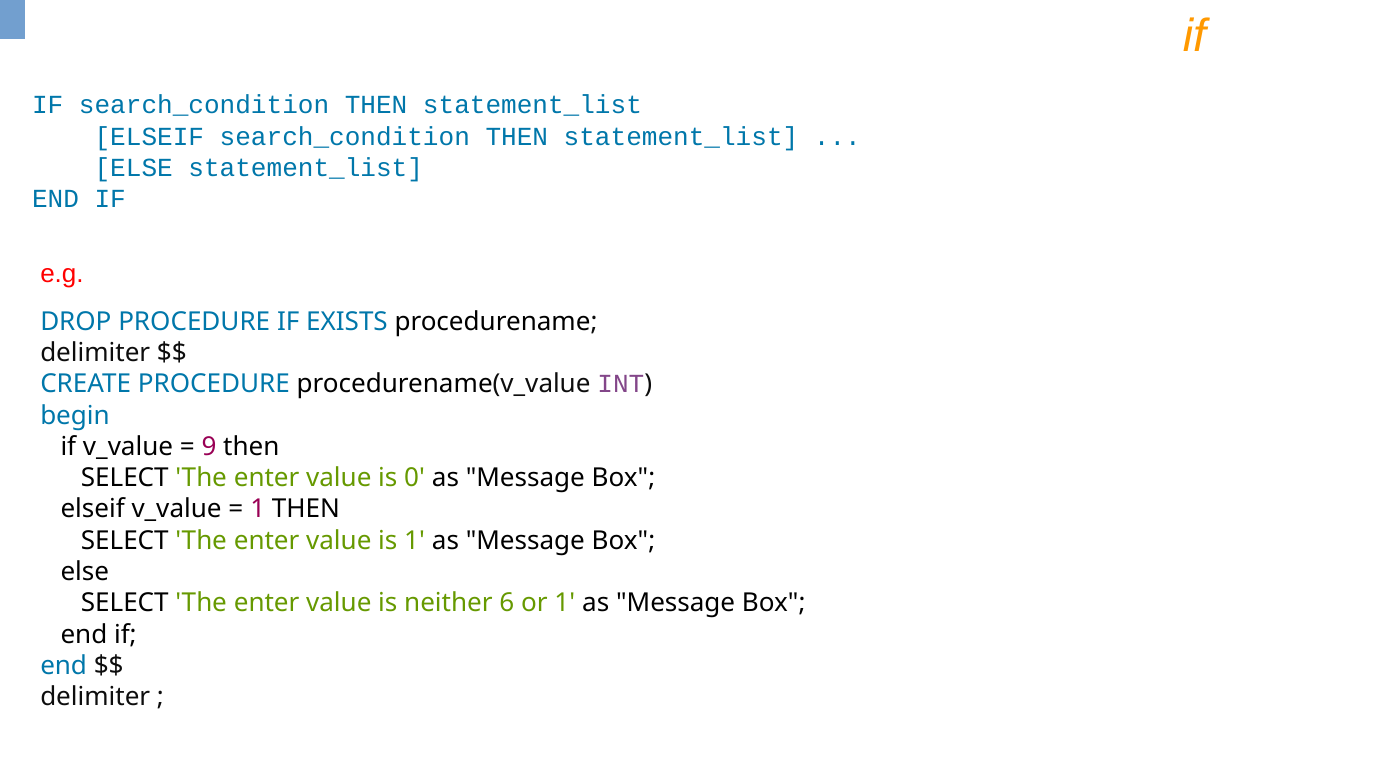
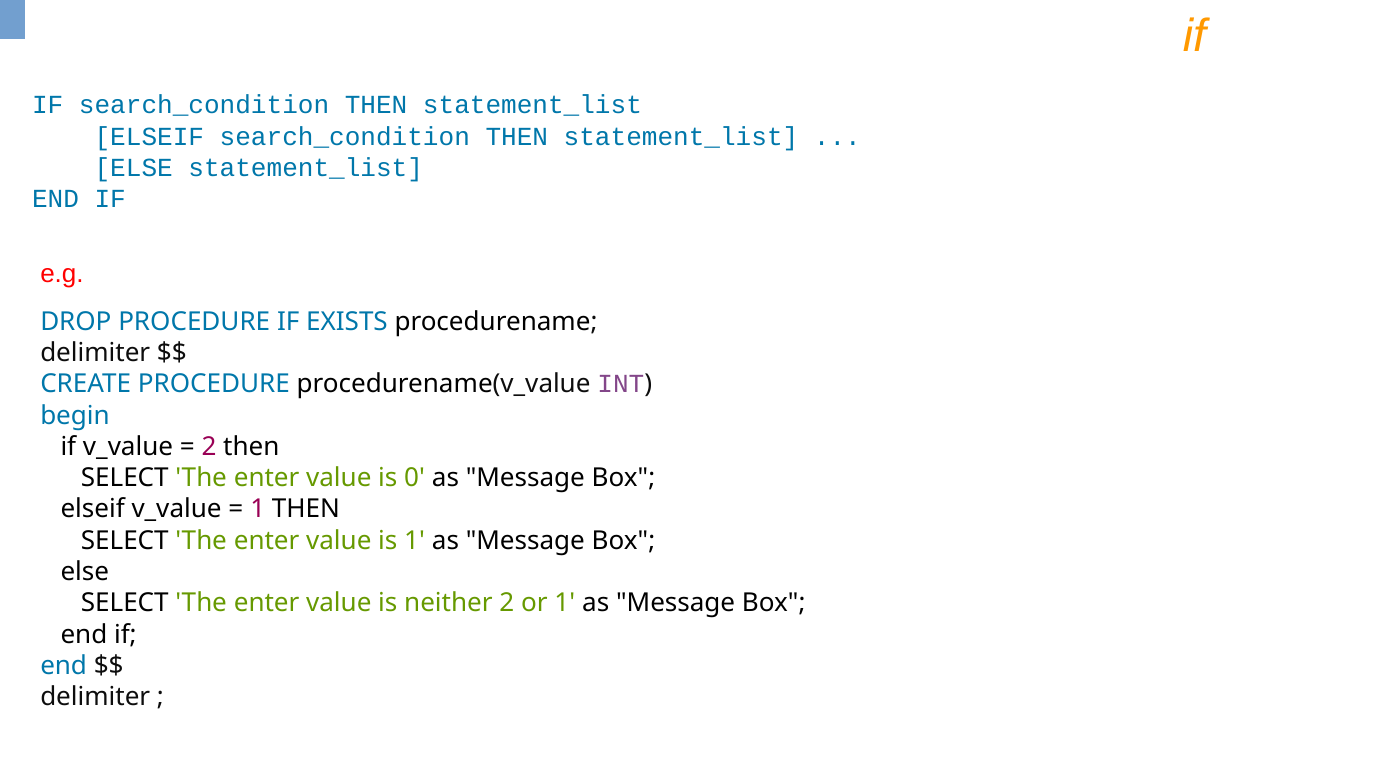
9: 9 -> 2 (209, 447)
neither 6: 6 -> 2 (507, 603)
